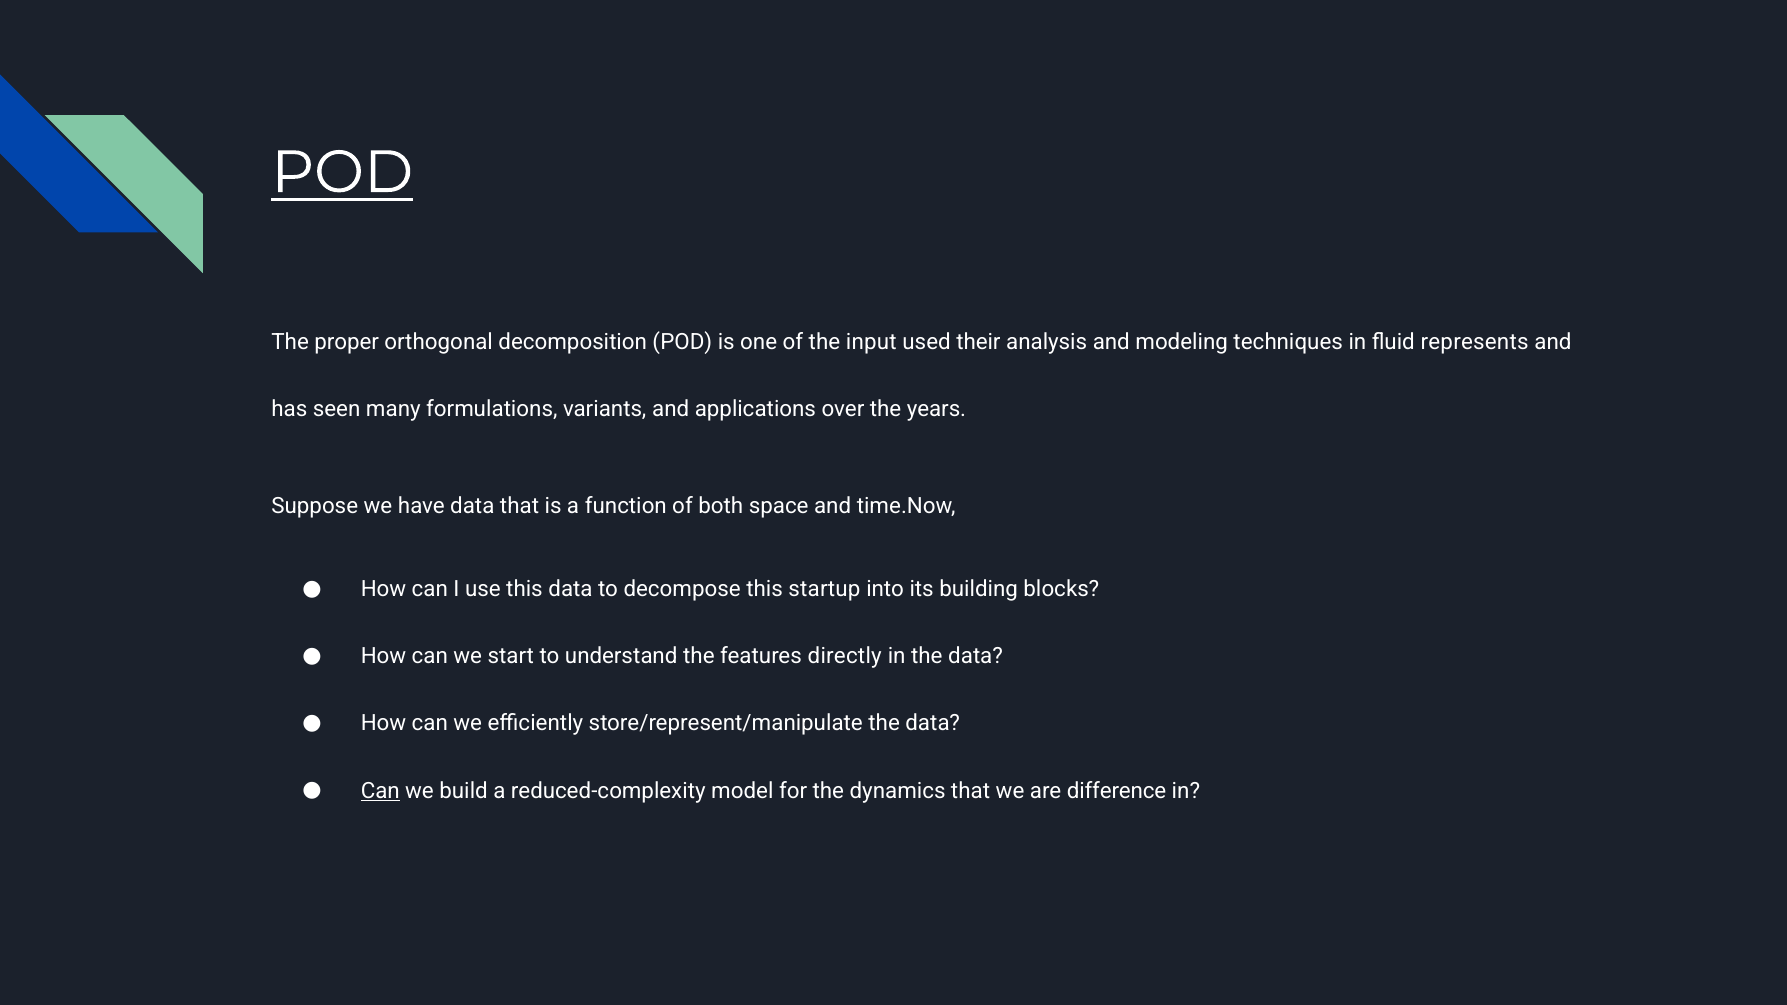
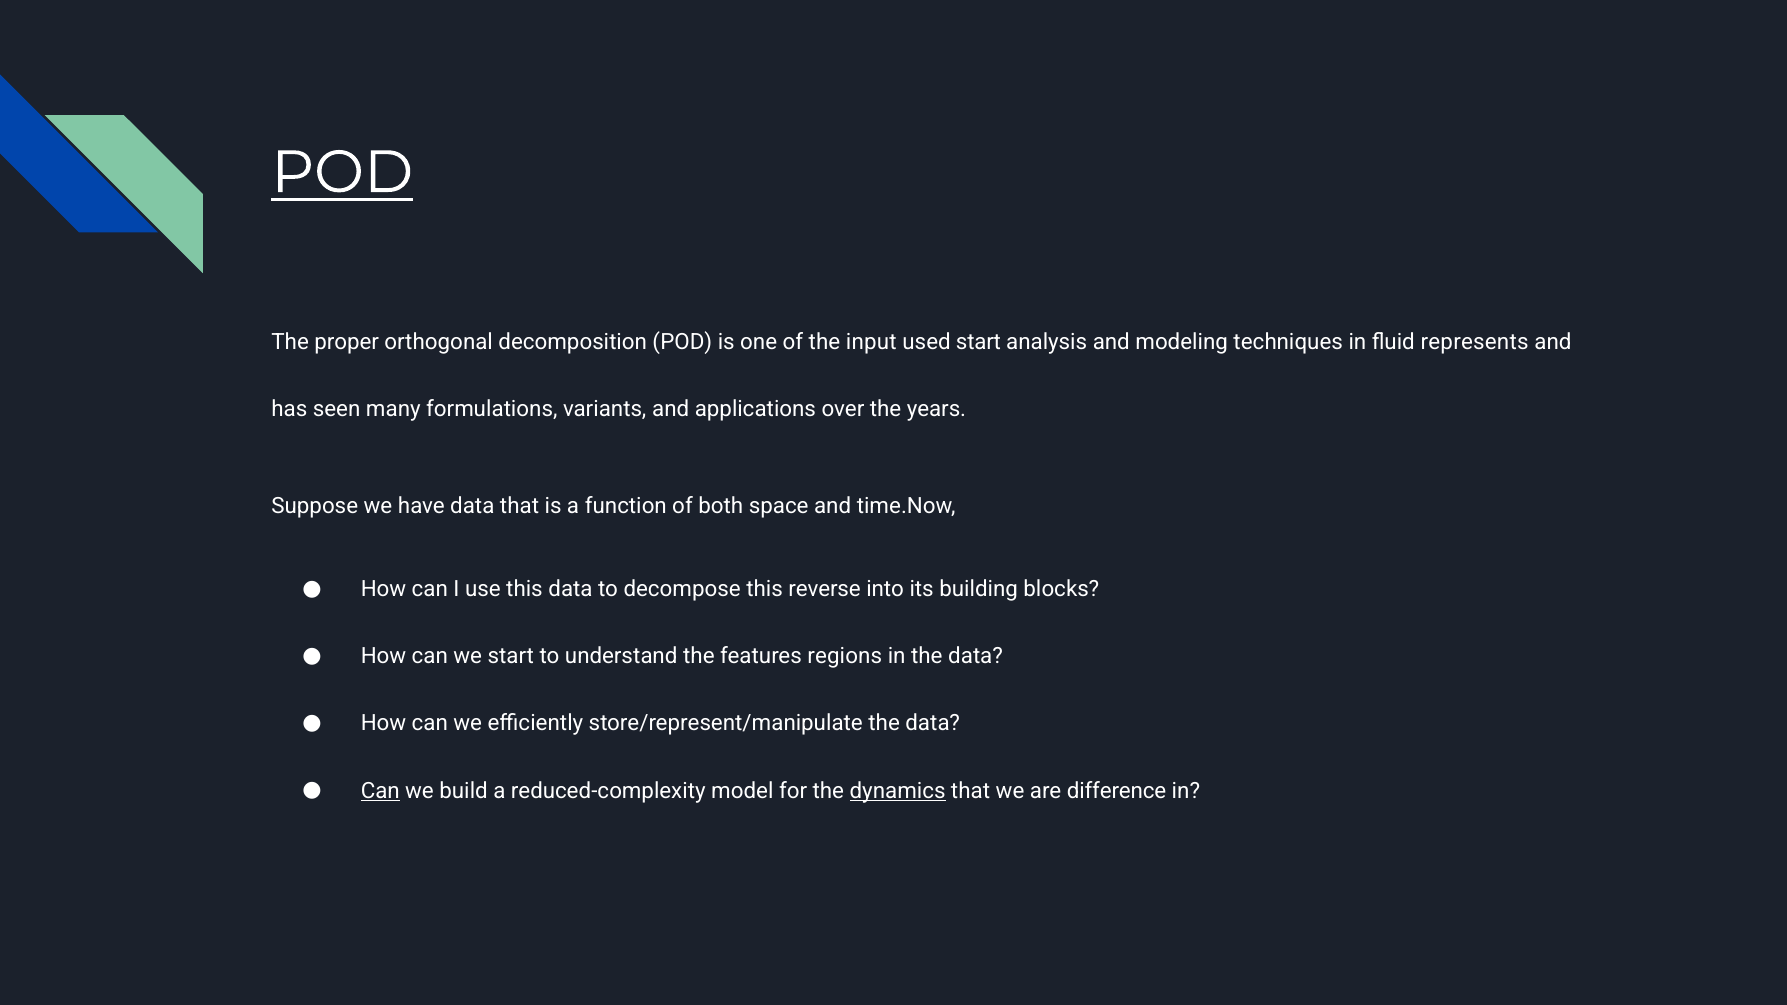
used their: their -> start (978, 342)
startup: startup -> reverse (825, 589)
directly: directly -> regions (845, 657)
dynamics underline: none -> present (898, 791)
